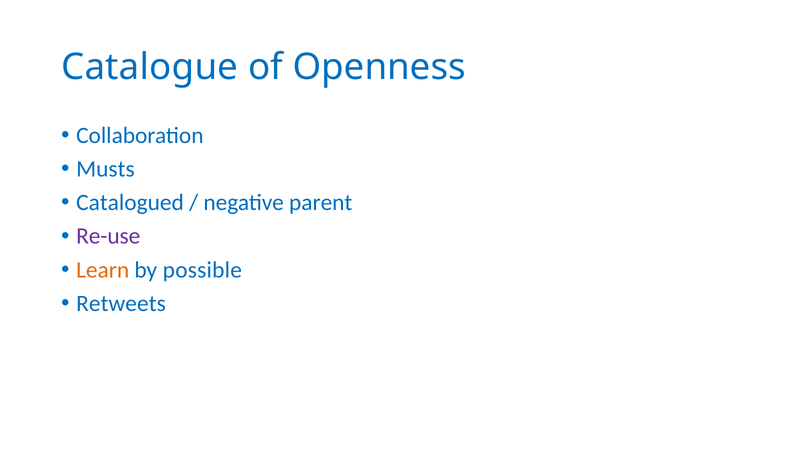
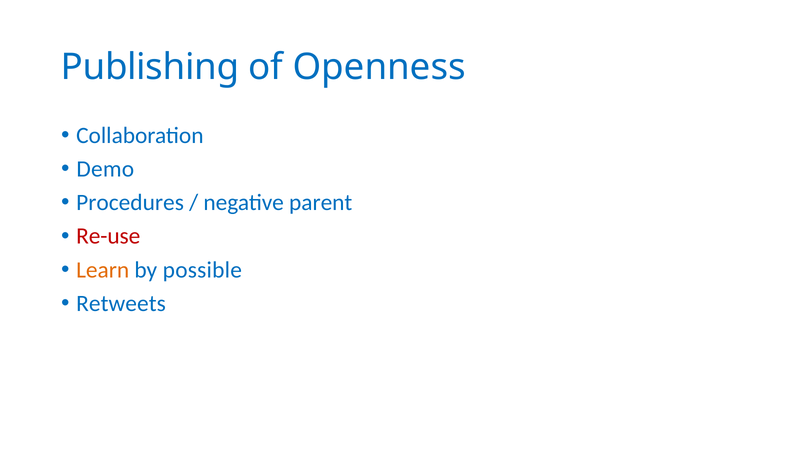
Catalogue: Catalogue -> Publishing (150, 67)
Musts: Musts -> Demo (105, 169)
Catalogued: Catalogued -> Procedures (130, 203)
Re-use colour: purple -> red (108, 236)
